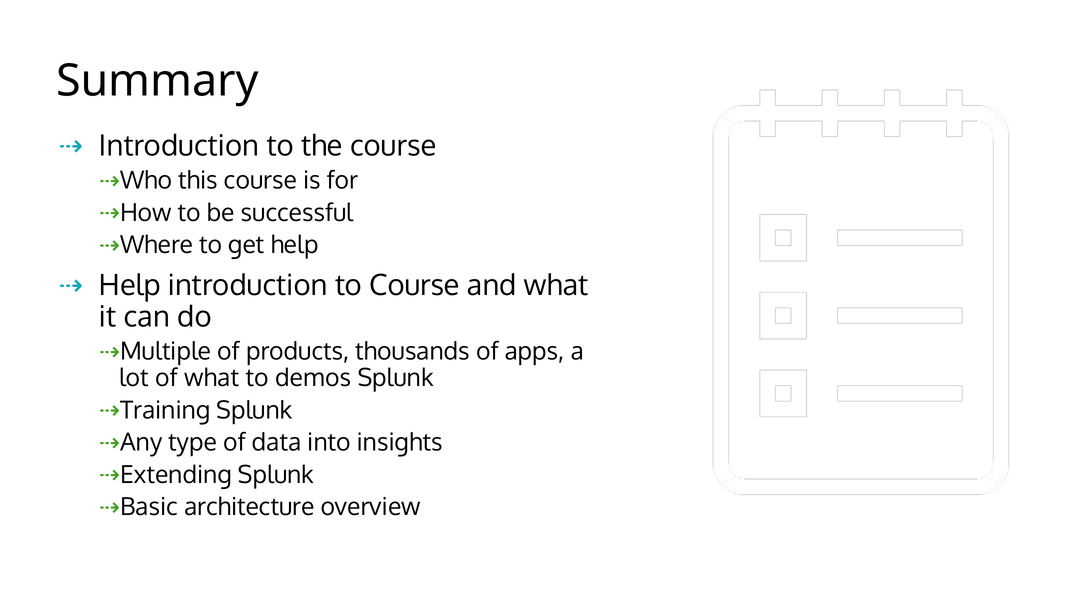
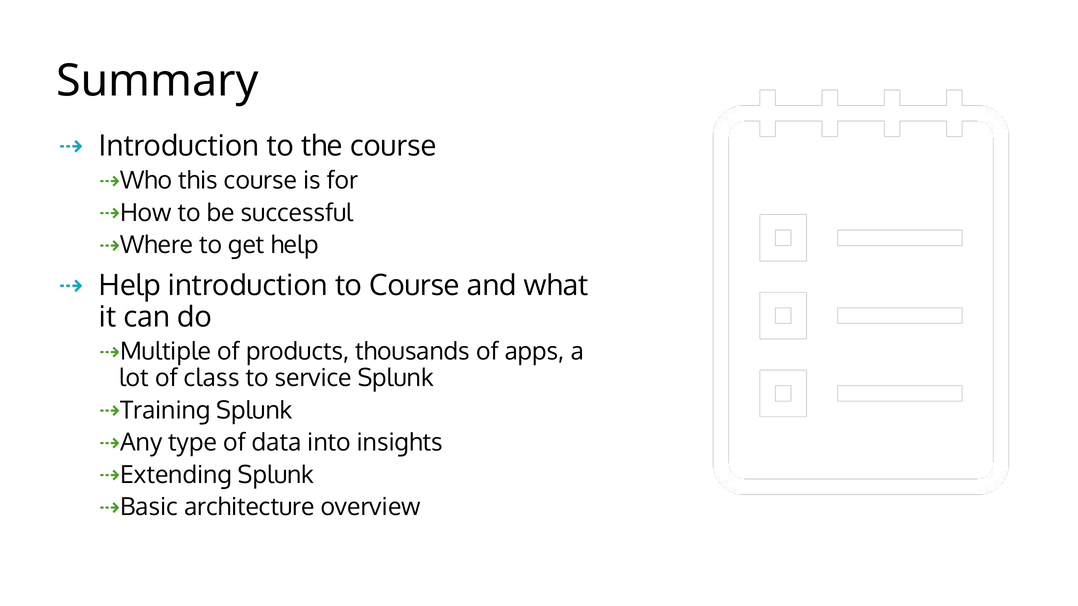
of what: what -> class (212, 378)
demos: demos -> service (313, 378)
